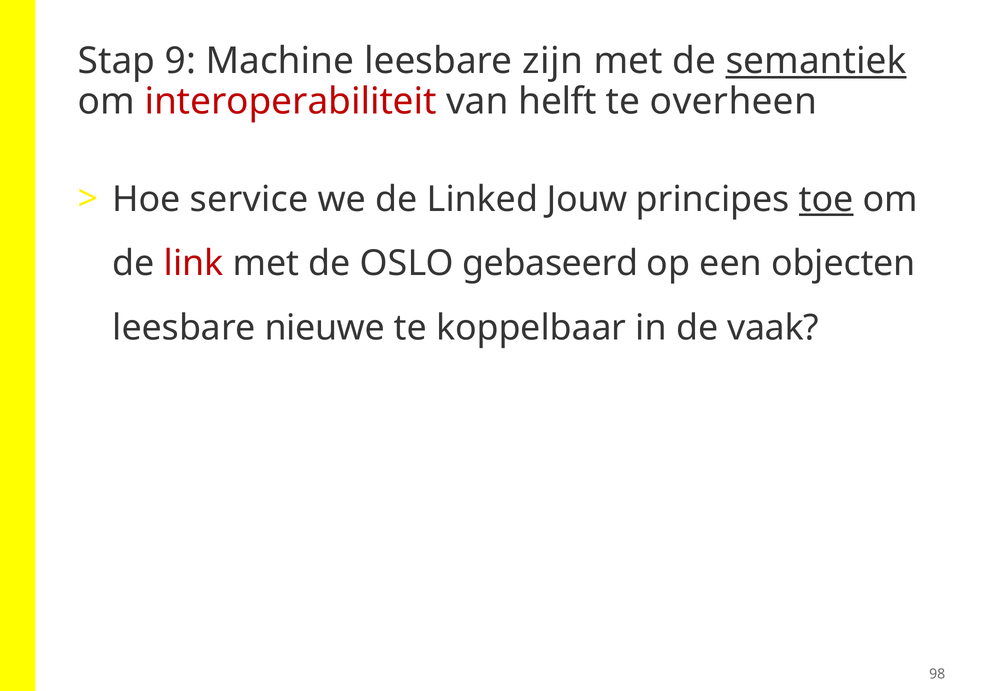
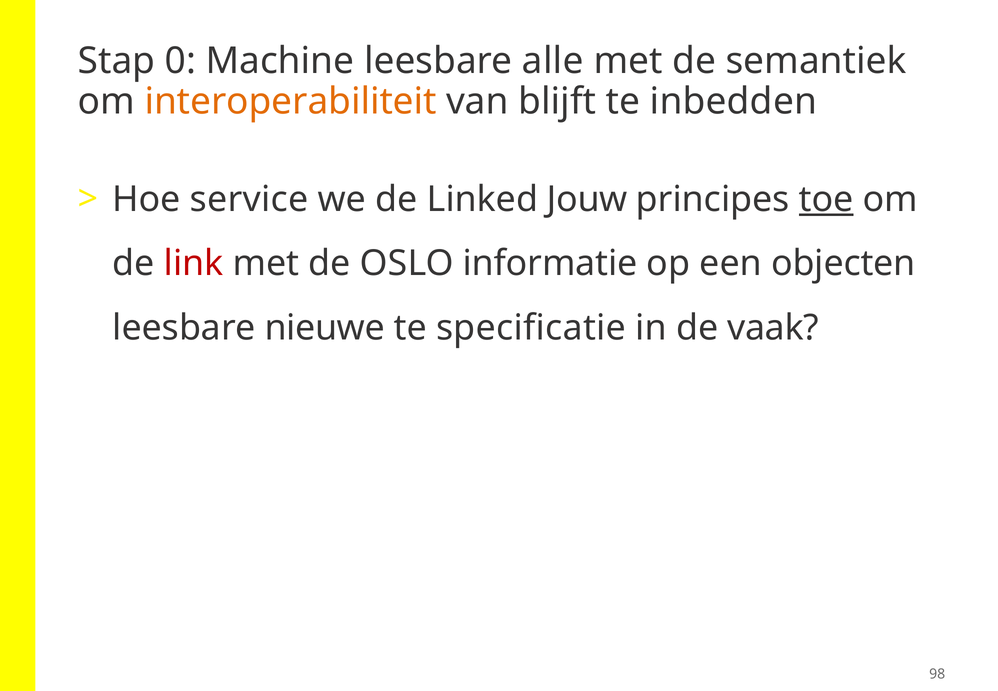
9: 9 -> 0 (180, 61)
zijn: zijn -> alle (553, 61)
semantiek underline: present -> none (816, 61)
interoperabiliteit colour: red -> orange (291, 101)
helft: helft -> blijft (557, 101)
overheen: overheen -> inbedden (734, 101)
gebaseerd: gebaseerd -> informatie (550, 264)
koppelbaar: koppelbaar -> specificatie (531, 328)
